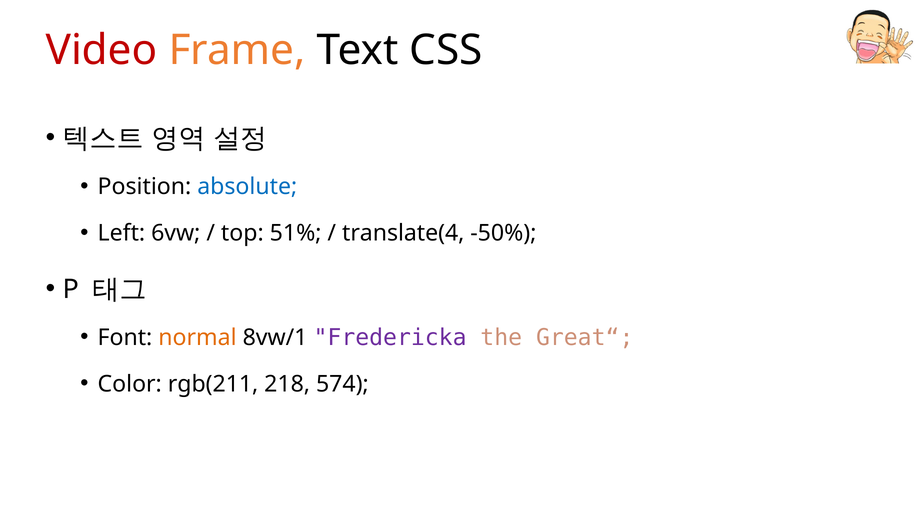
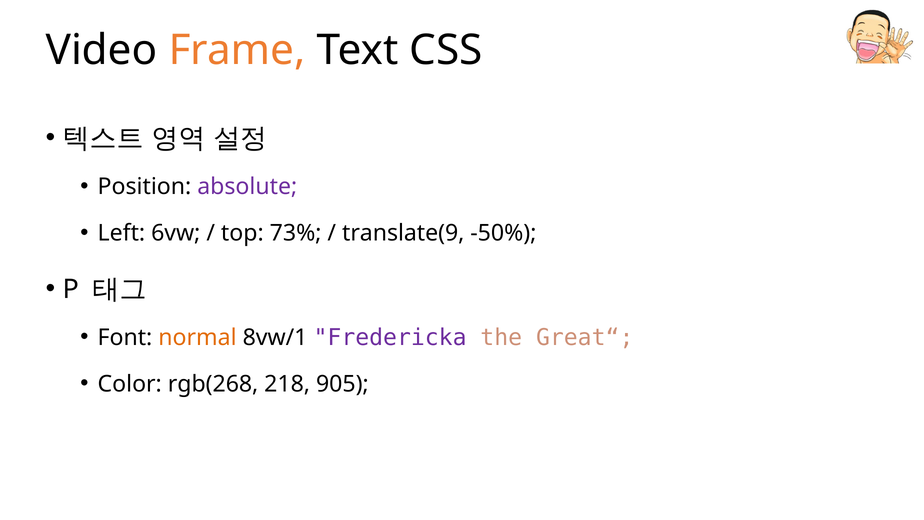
Video colour: red -> black (102, 50)
absolute colour: blue -> purple (247, 187)
51%: 51% -> 73% (296, 233)
translate(4: translate(4 -> translate(9 (403, 233)
rgb(211: rgb(211 -> rgb(268 (213, 384)
574: 574 -> 905 (342, 384)
